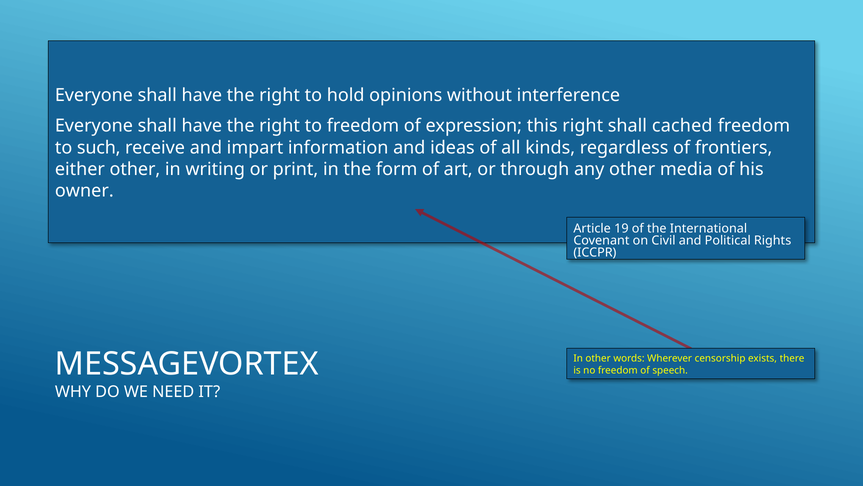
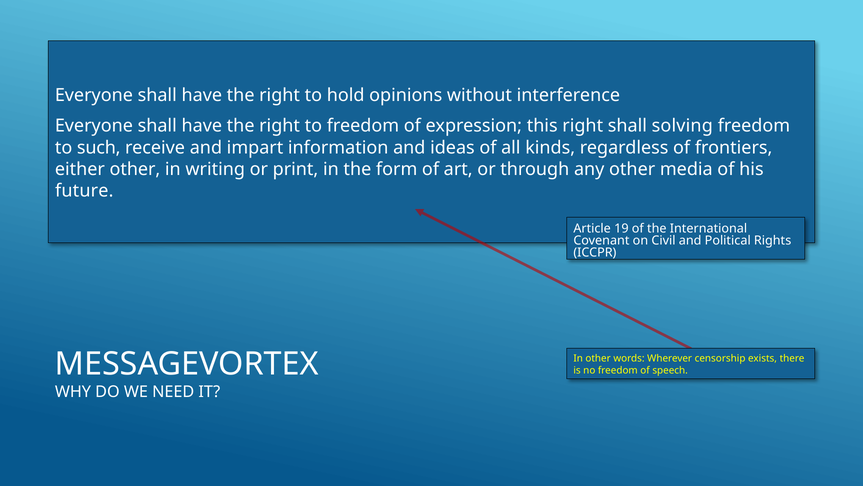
cached: cached -> solving (682, 126)
owner: owner -> future (84, 191)
